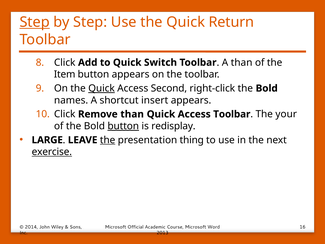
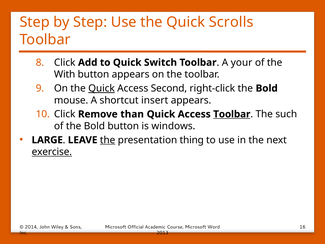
Step underline: present -> none (35, 22)
Return: Return -> Scrolls (231, 22)
A than: than -> your (242, 62)
Item: Item -> With (65, 74)
names: names -> mouse (71, 100)
Toolbar underline: none -> present (232, 114)
your: your -> such (286, 114)
button underline: present -> none (123, 126)
redisplay: redisplay -> windows (173, 126)
